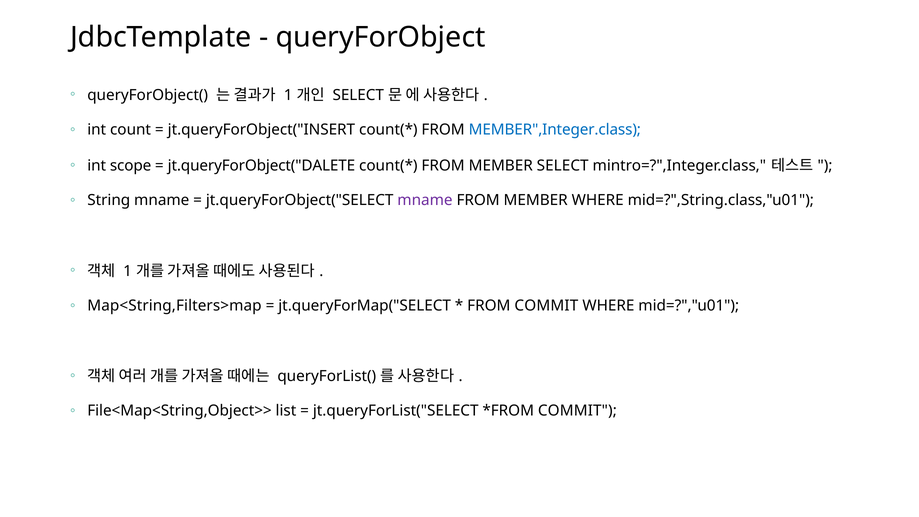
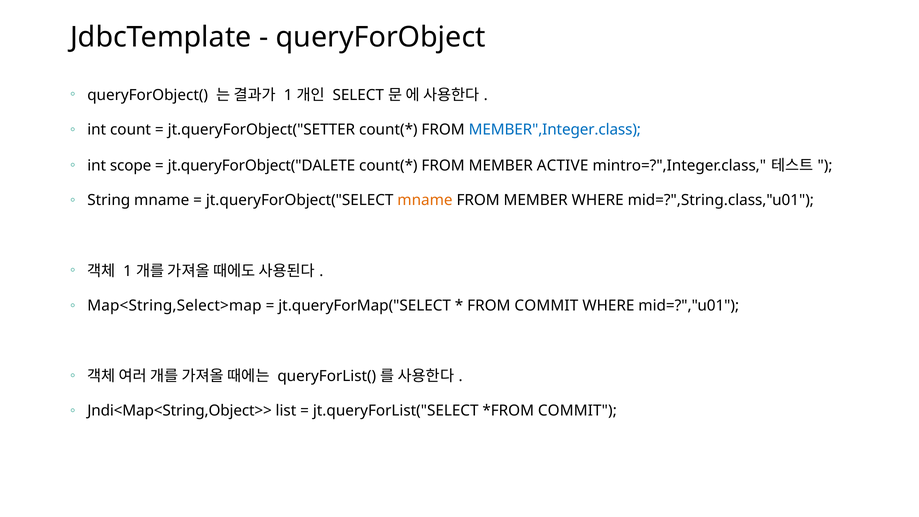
jt.queryForObject("INSERT: jt.queryForObject("INSERT -> jt.queryForObject("SETTER (261, 130)
MEMBER SELECT: SELECT -> ACTIVE (563, 166)
mname colour: purple -> orange (425, 200)
Map<String,Filters>map: Map<String,Filters>map -> Map<String,Select>map (174, 306)
File<Map<String,Object>>: File<Map<String,Object>> -> Jndi<Map<String,Object>> (180, 411)
